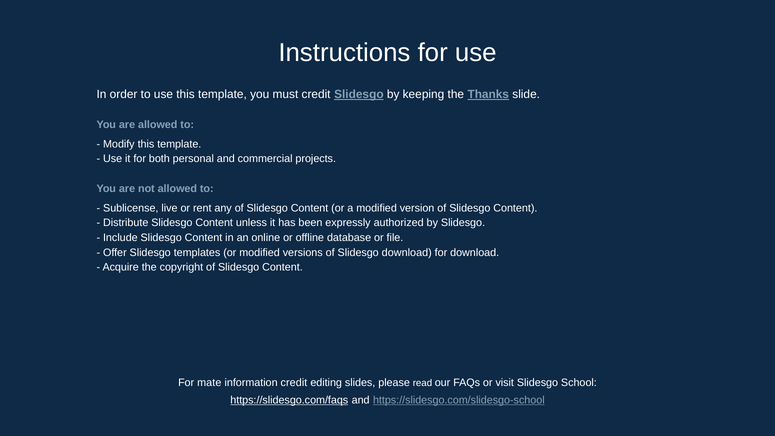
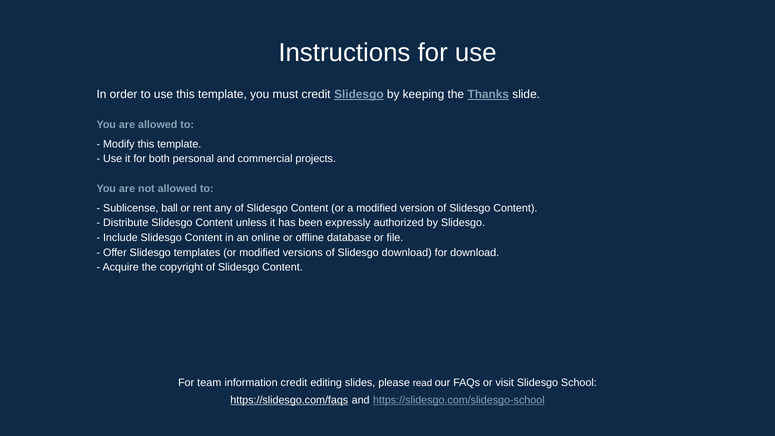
live: live -> ball (169, 208)
mate: mate -> team (209, 383)
